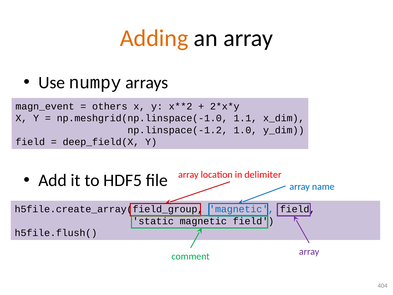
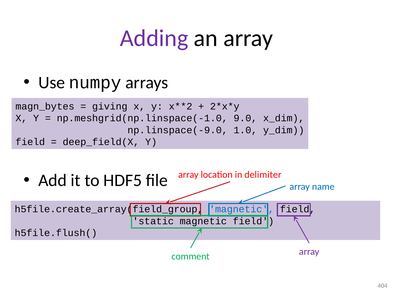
Adding colour: orange -> purple (154, 38)
magn_event: magn_event -> magn_bytes (45, 106)
others: others -> giving (110, 106)
1.1: 1.1 -> 9.0 (245, 118)
np.linspace(-1.2: np.linspace(-1.2 -> np.linspace(-9.0 (178, 130)
